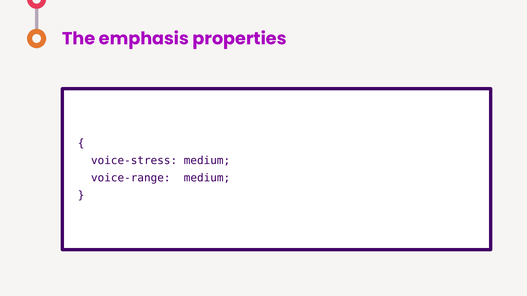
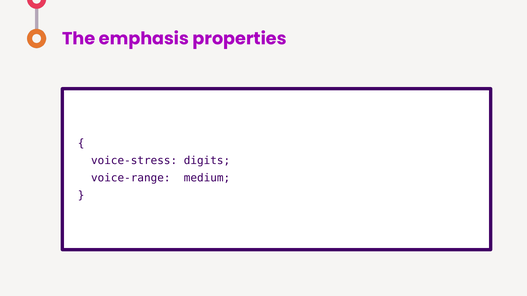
voice-stress medium: medium -> digits (207, 161)
